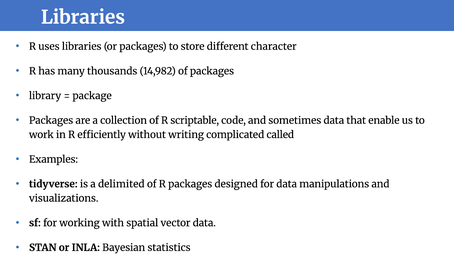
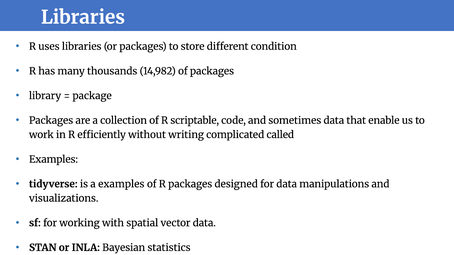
character: character -> condition (274, 47)
a delimited: delimited -> examples (121, 184)
